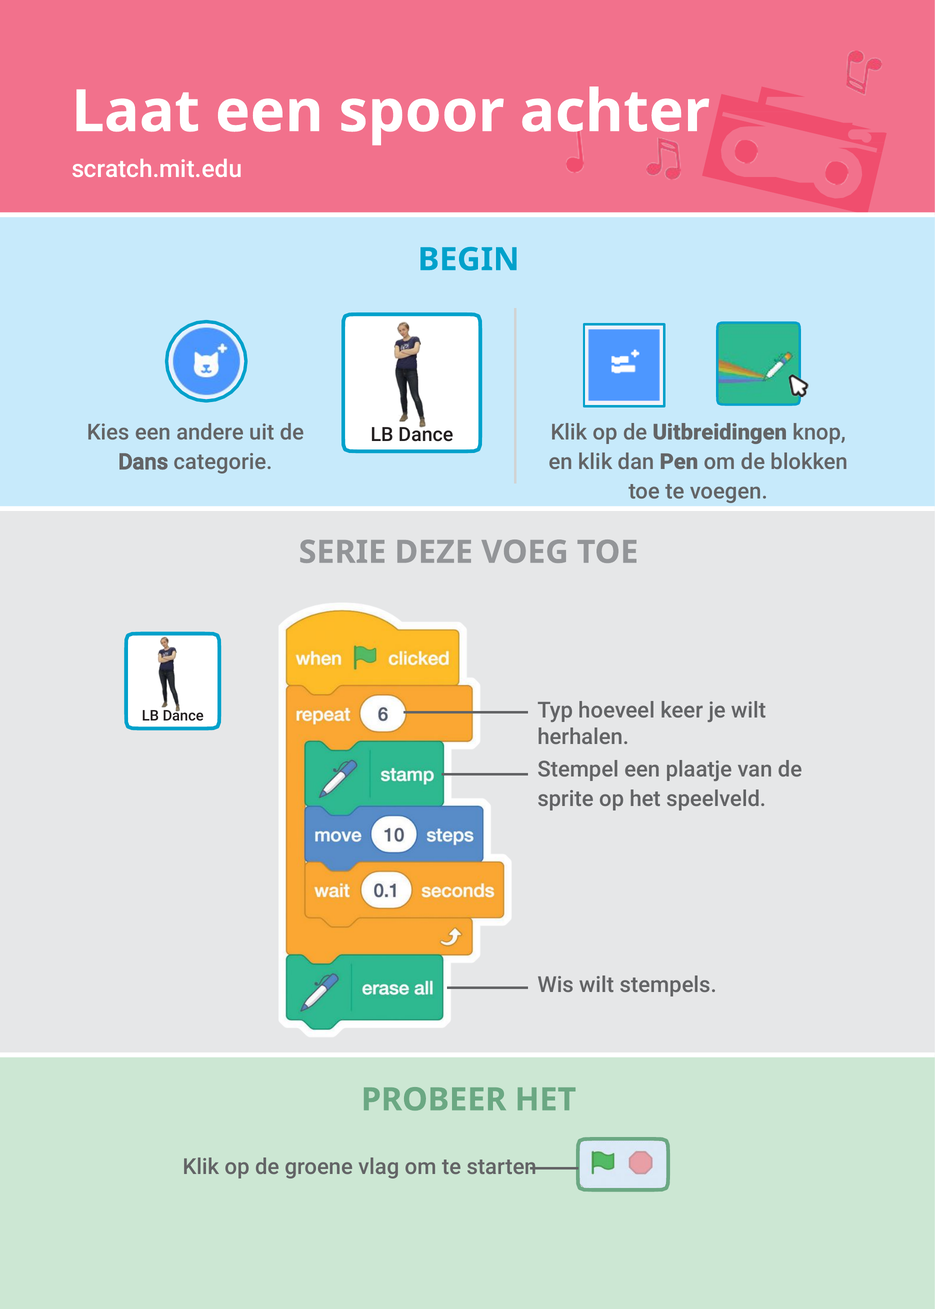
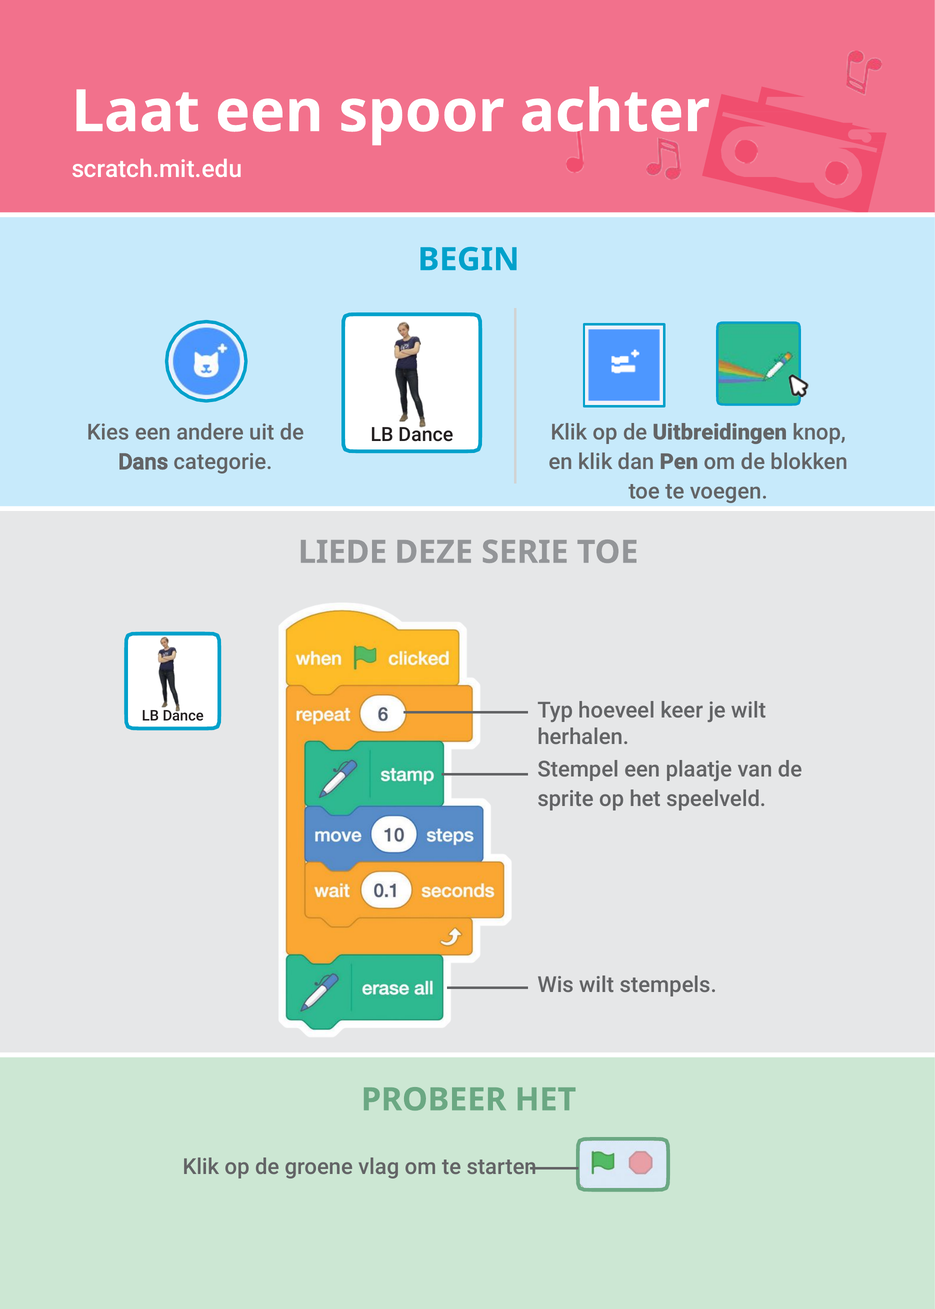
SERIE: SERIE -> LIEDE (343, 552)
VOEG: VOEG -> SERIE (525, 552)
